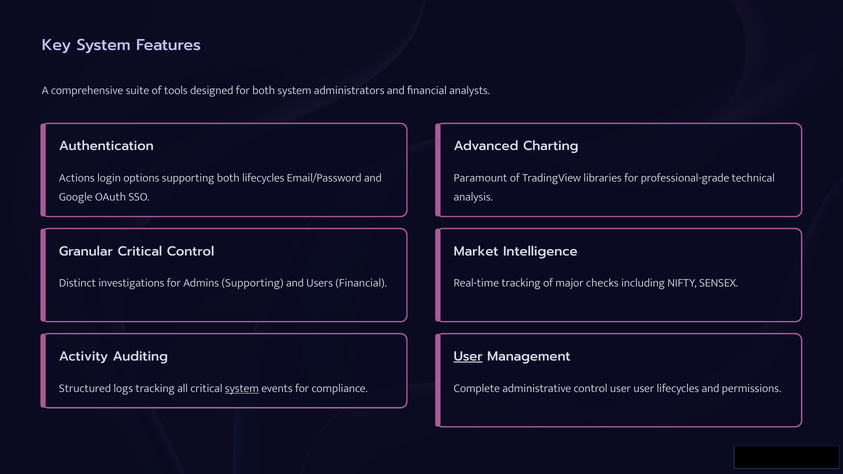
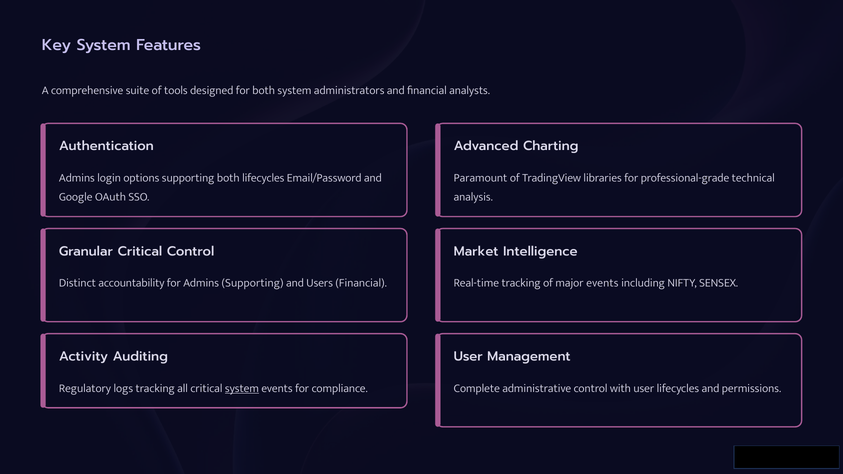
Actions: Actions -> Admins (77, 178)
investigations: investigations -> accountability (131, 283)
major checks: checks -> events (602, 283)
User underline: present -> none (468, 357)
Structured: Structured -> Regulatory (85, 388)
control user: user -> with (620, 388)
